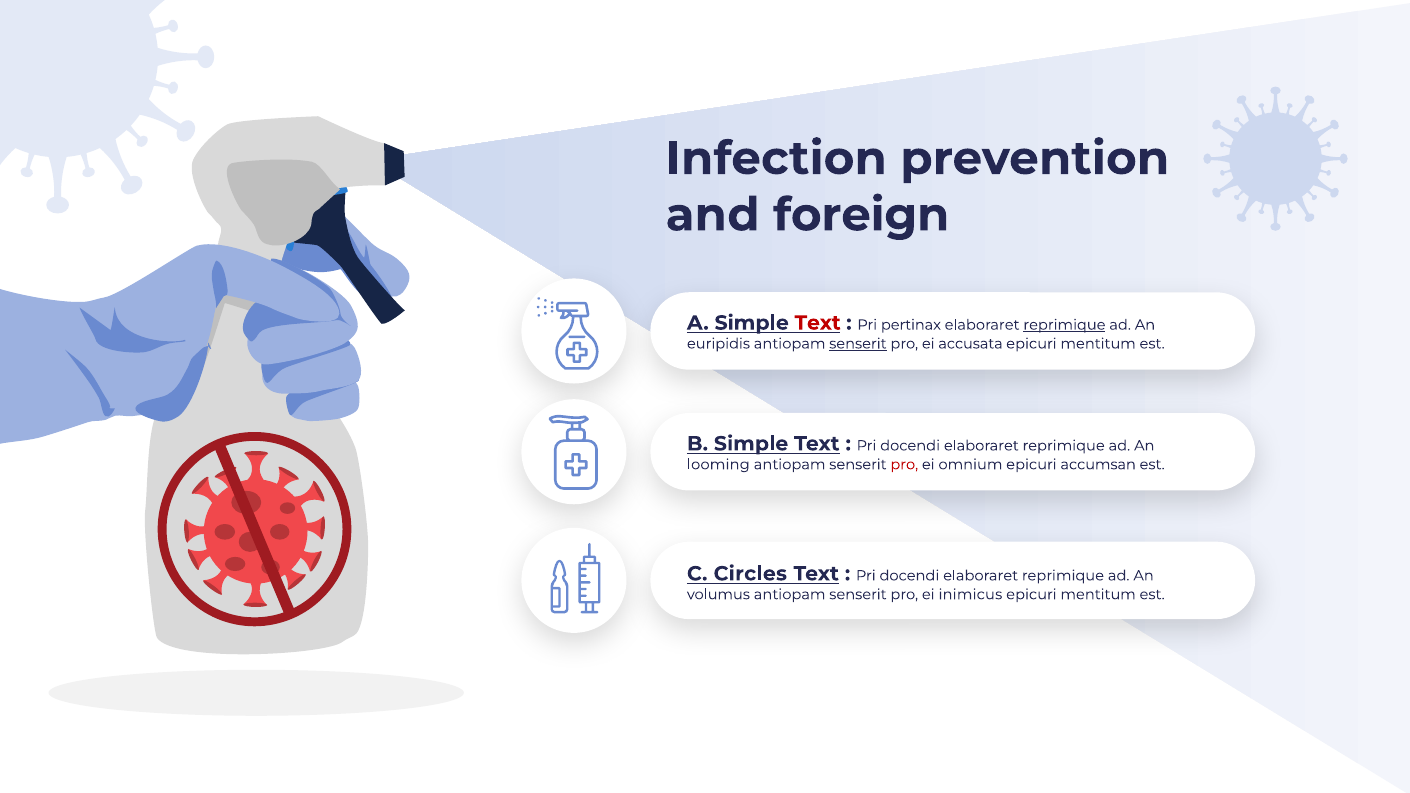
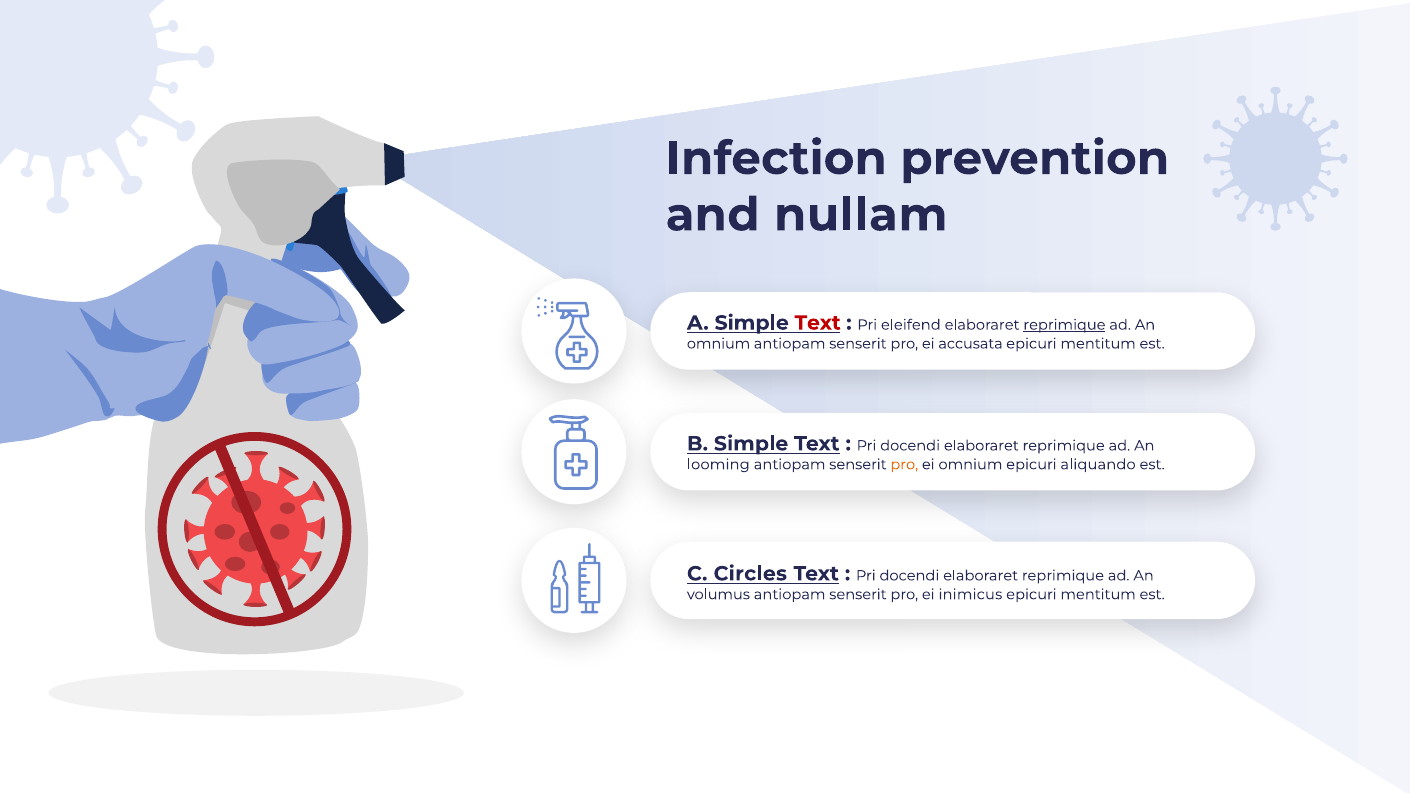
foreign: foreign -> nullam (861, 215)
pertinax: pertinax -> eleifend (911, 325)
euripidis: euripidis -> omnium (719, 344)
senserit underline: present -> none (858, 344)
pro colour: red -> orange (904, 465)
accumsan: accumsan -> aliquando (1098, 465)
